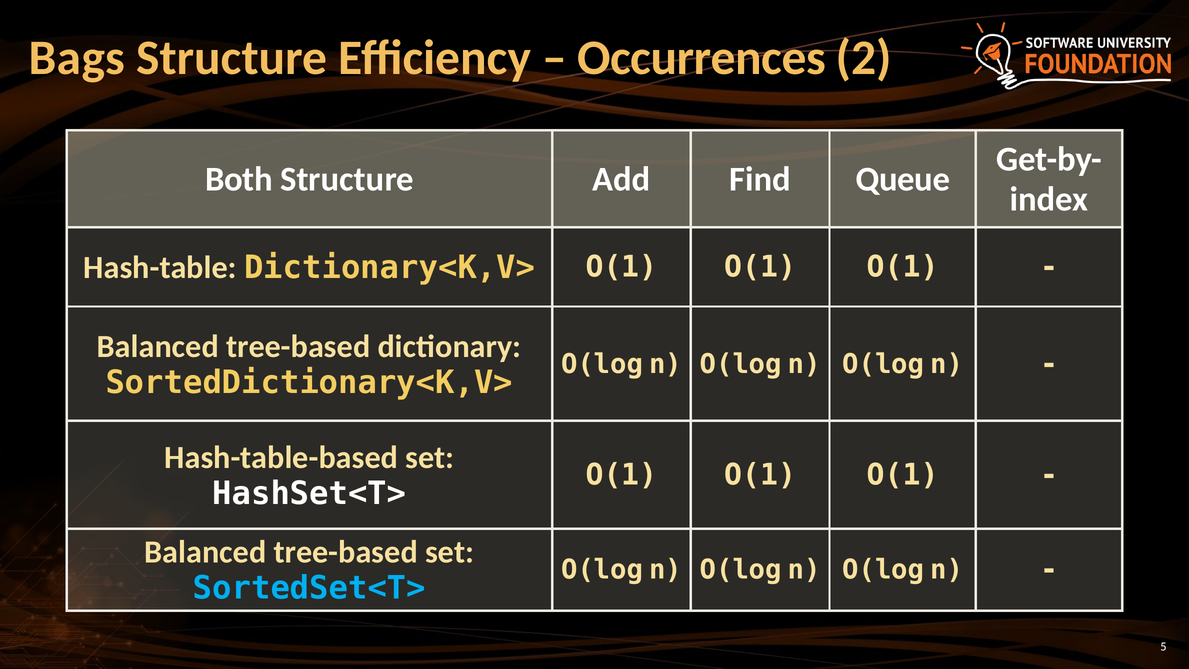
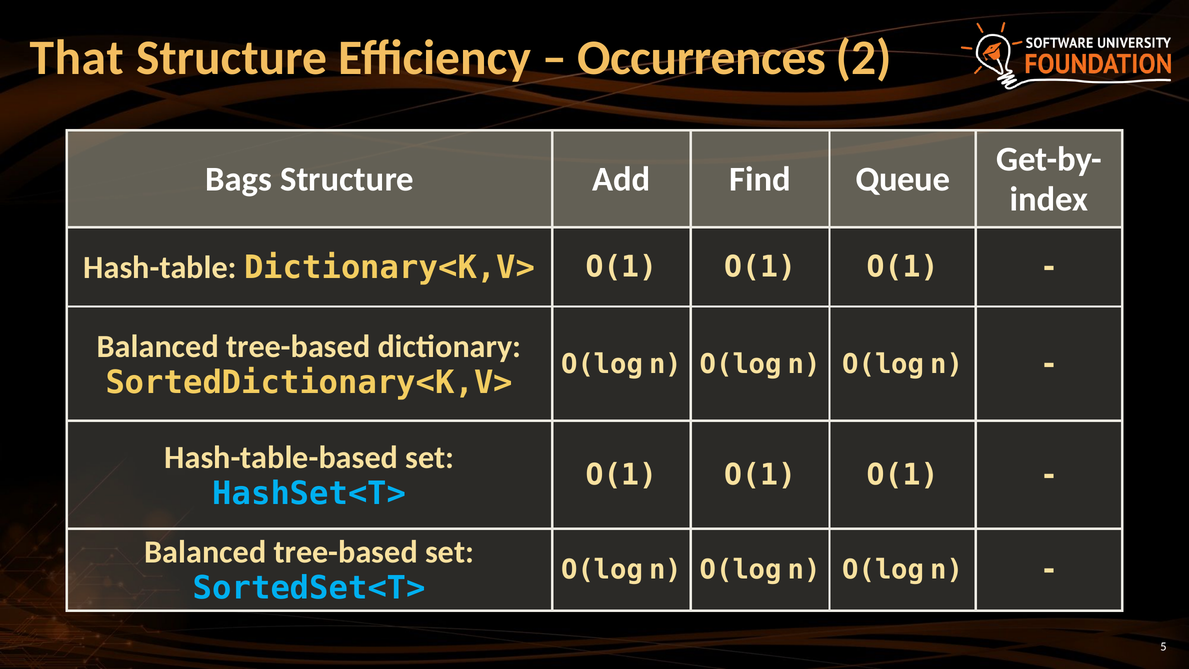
Bags: Bags -> That (77, 58)
Both: Both -> Bags (239, 179)
HashSet<T> colour: white -> light blue (309, 493)
